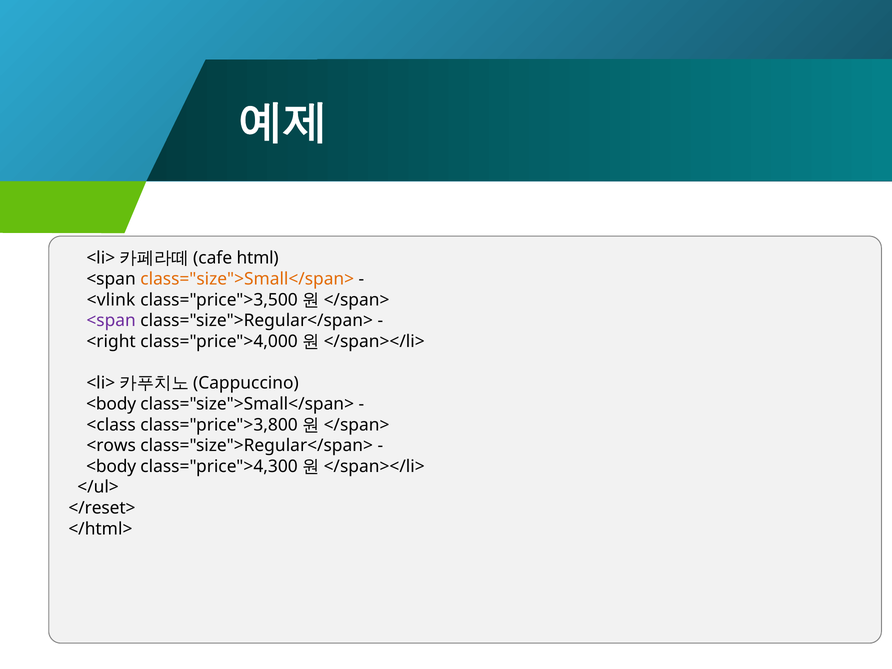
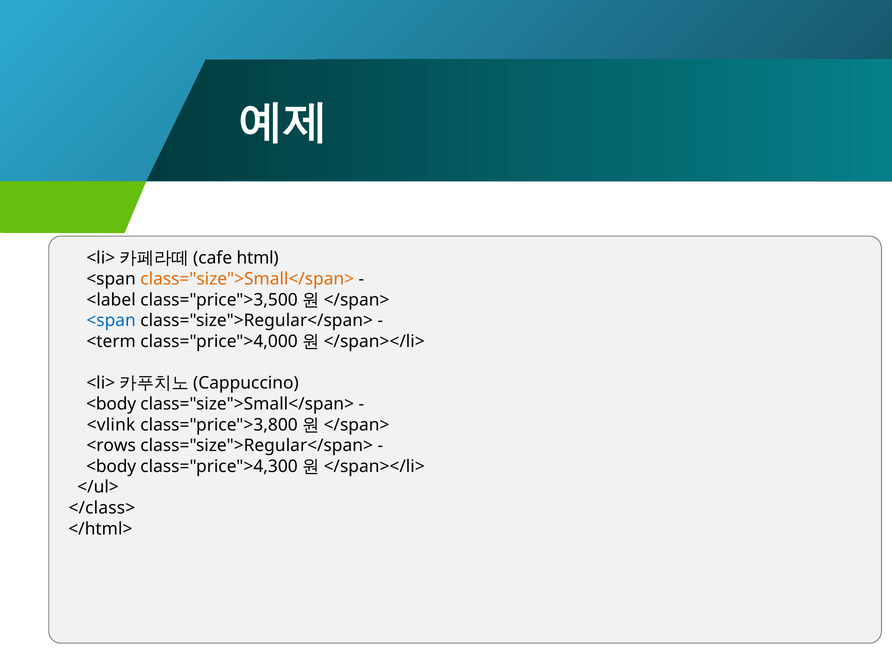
<vlink: <vlink -> <label (111, 300)
<span colour: purple -> blue (111, 321)
<right: <right -> <term (111, 341)
<class: <class -> <vlink (111, 425)
</reset>: </reset> -> </class> (102, 508)
